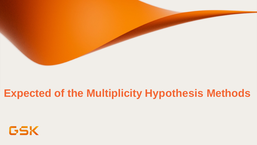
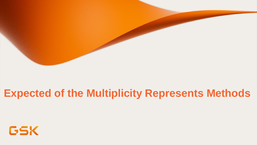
Hypothesis: Hypothesis -> Represents (174, 93)
